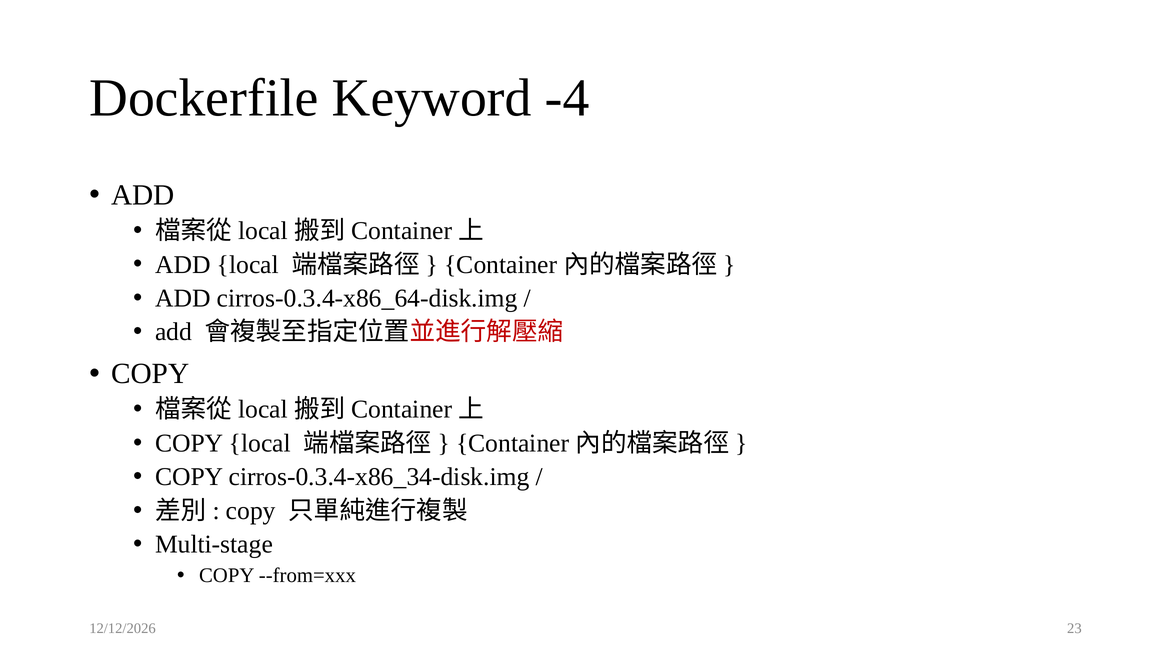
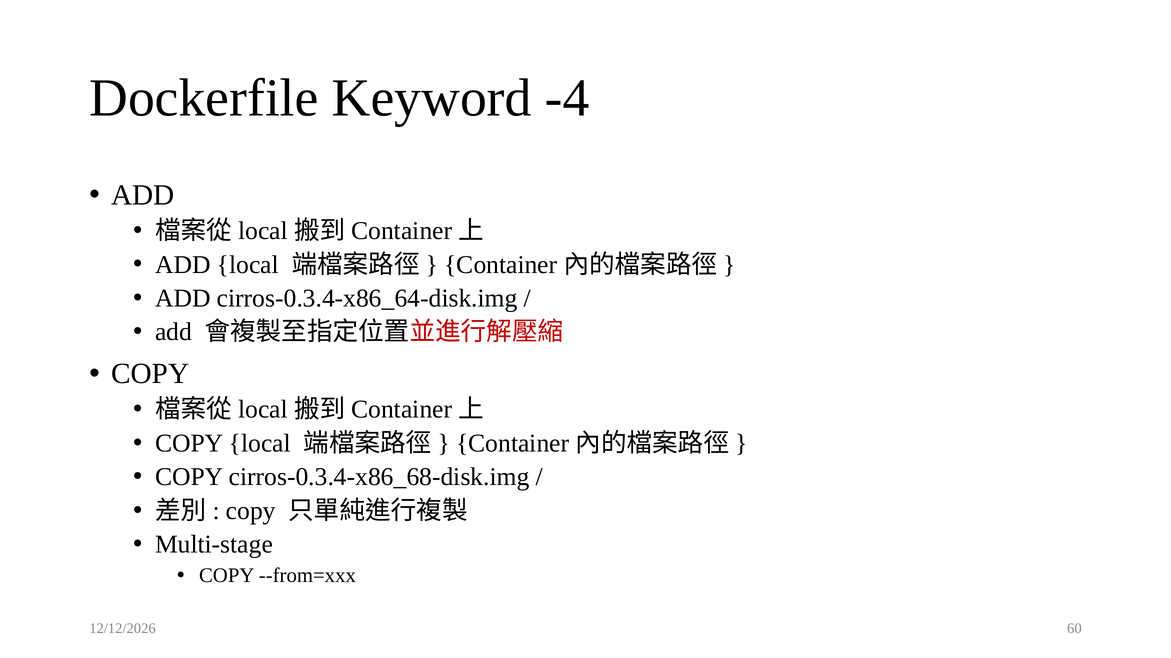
cirros-0.3.4-x86_34-disk.img: cirros-0.3.4-x86_34-disk.img -> cirros-0.3.4-x86_68-disk.img (379, 477)
23: 23 -> 60 (1074, 629)
